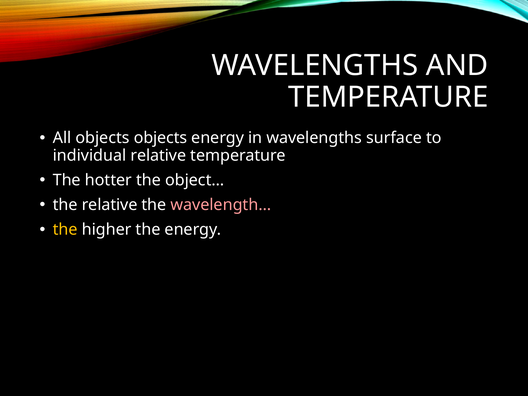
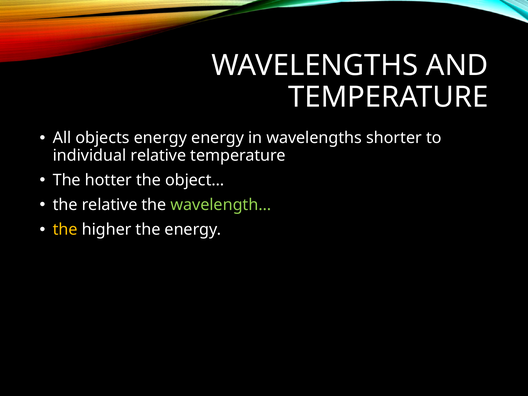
objects objects: objects -> energy (160, 138)
surface: surface -> shorter (394, 138)
wavelength… colour: pink -> light green (221, 205)
